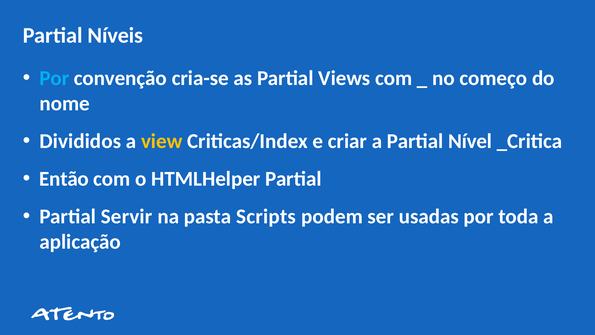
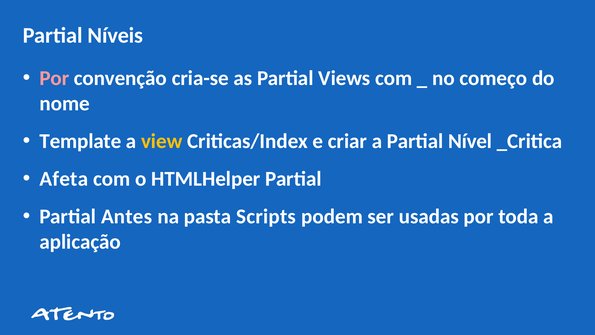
Por colour: light blue -> pink (54, 78)
Divididos: Divididos -> Template (80, 141)
Então: Então -> Afeta (64, 179)
Servir: Servir -> Antes (127, 216)
